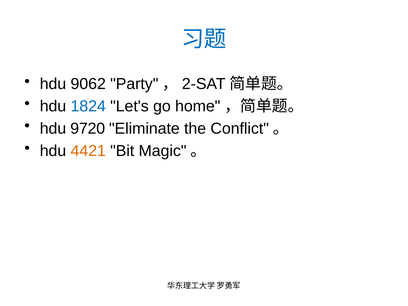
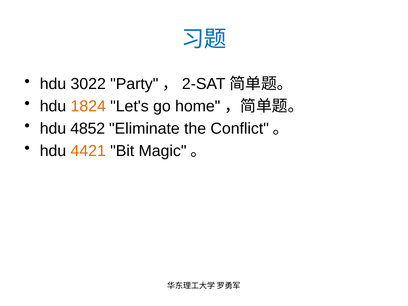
9062: 9062 -> 3022 (88, 84)
1824 colour: blue -> orange (88, 106)
9720: 9720 -> 4852 (88, 129)
